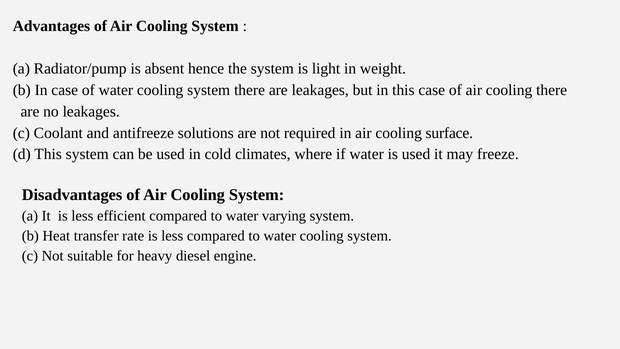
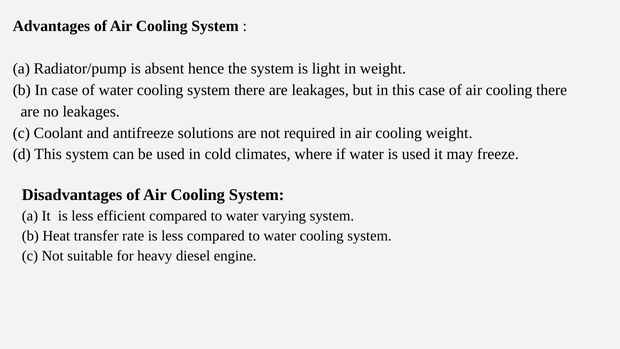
cooling surface: surface -> weight (449, 133)
